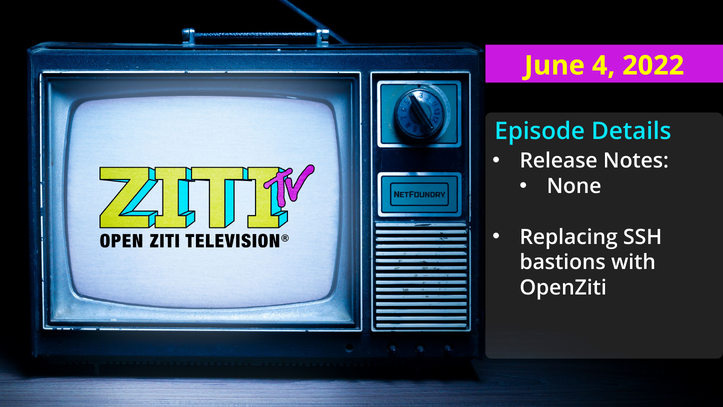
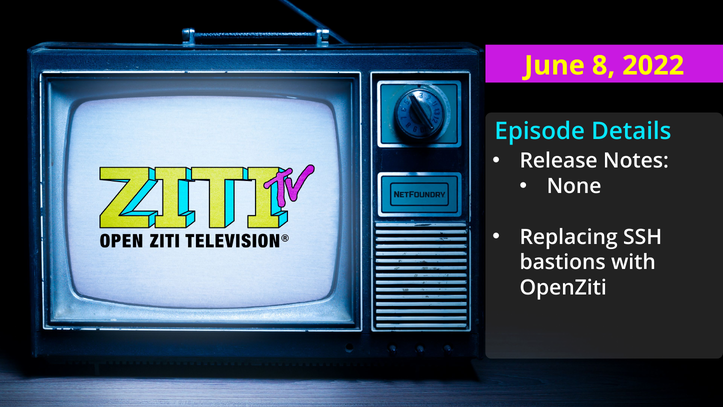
4: 4 -> 8 (604, 65)
